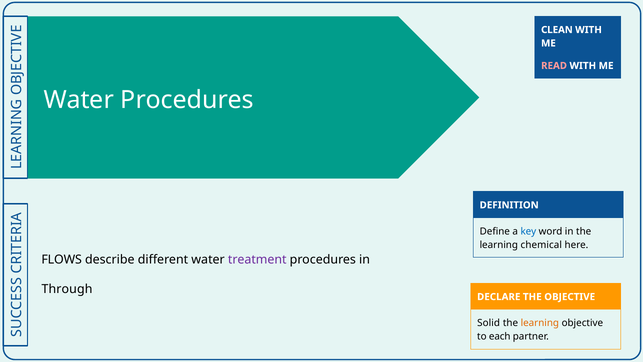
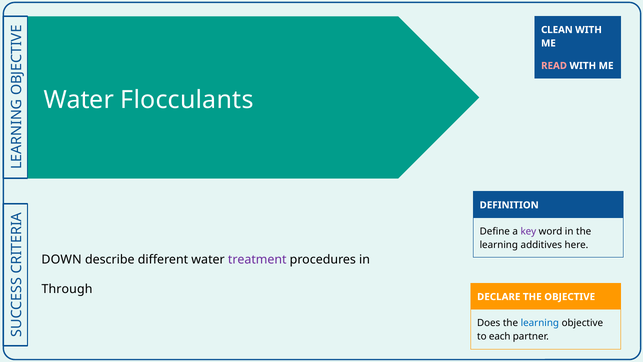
Water Procedures: Procedures -> Flocculants (187, 100)
key colour: blue -> purple (528, 231)
chemical: chemical -> additives (541, 245)
FLOWS: FLOWS -> DOWN (62, 259)
Solid: Solid -> Does (489, 323)
learning colour: orange -> blue (540, 323)
